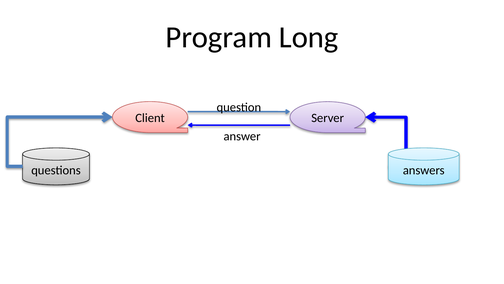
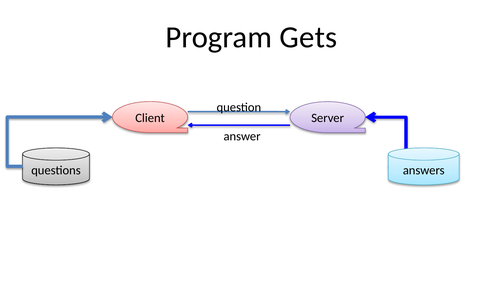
Long: Long -> Gets (308, 37)
